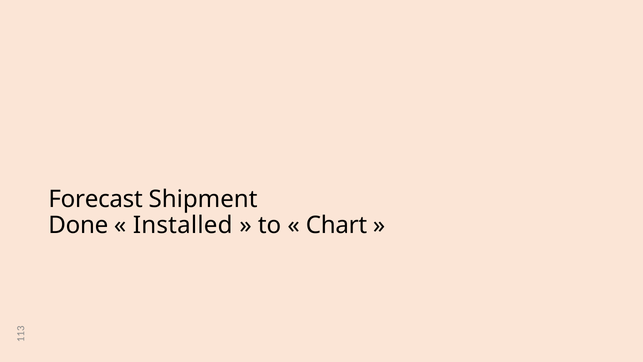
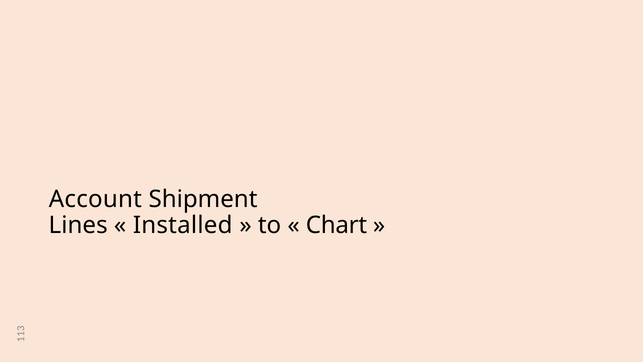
Forecast: Forecast -> Account (95, 199)
Done: Done -> Lines (78, 225)
